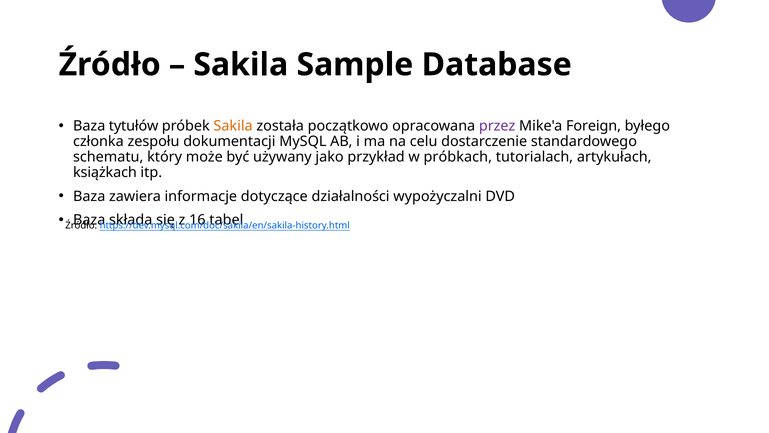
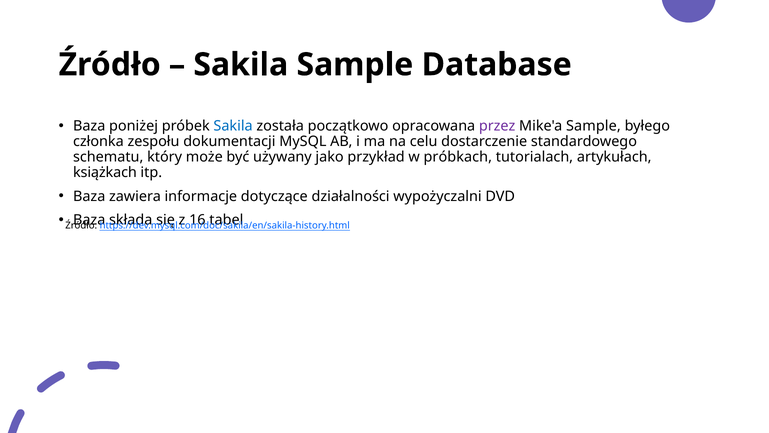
tytułów: tytułów -> poniżej (134, 126)
Sakila colour: orange -> blue (233, 126)
Mike'a Foreign: Foreign -> Sample (593, 126)
